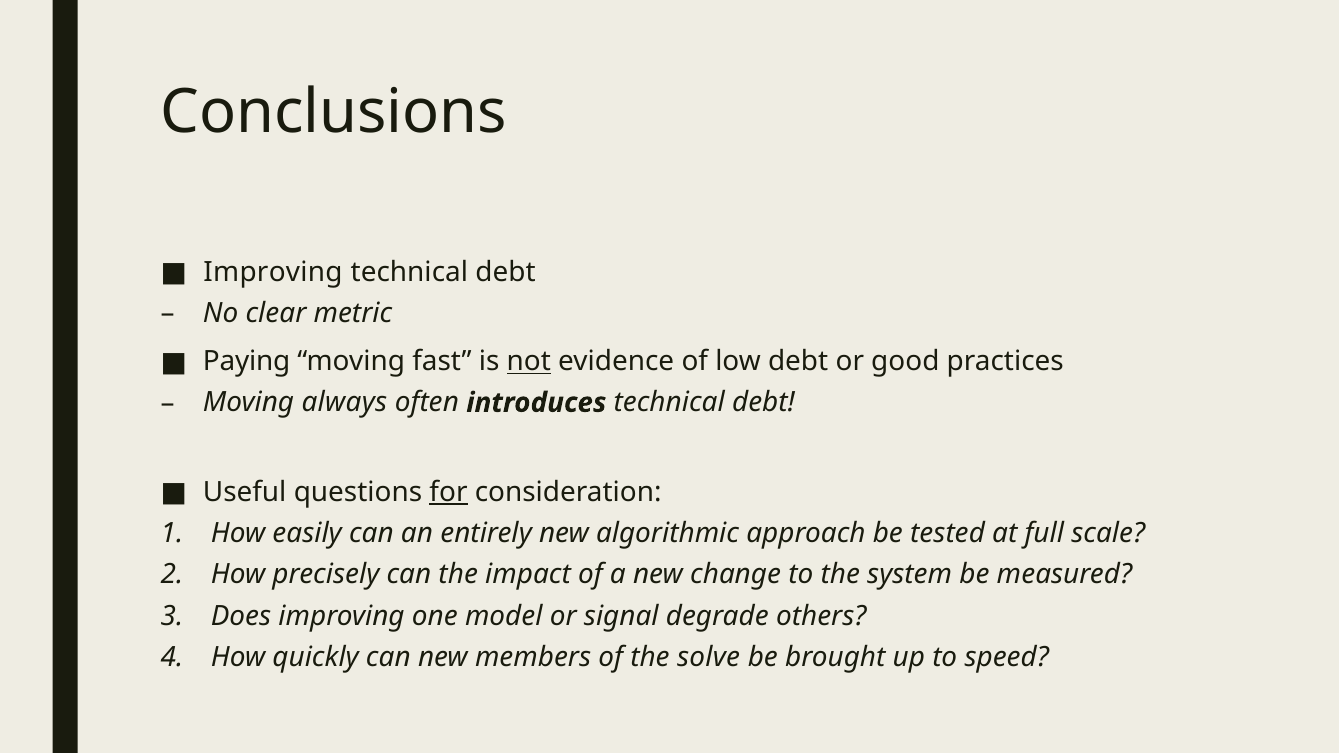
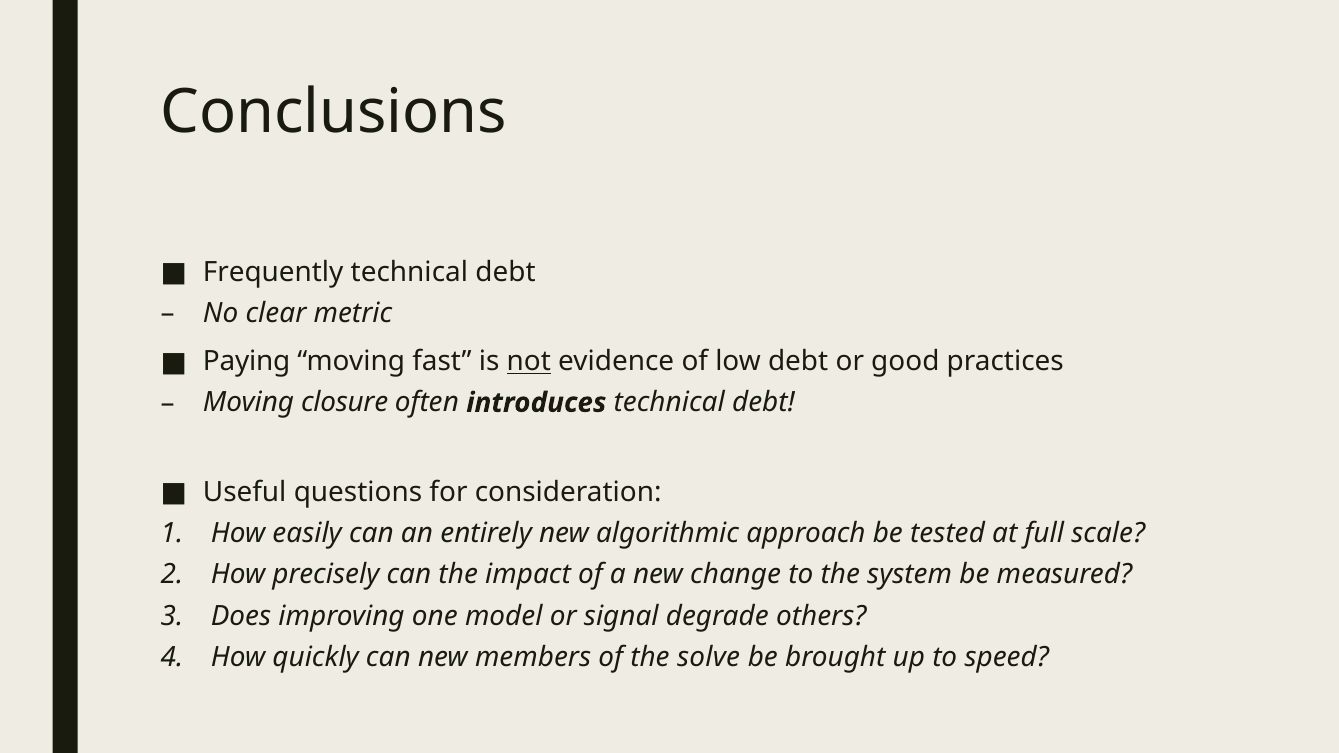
Improving: Improving -> Frequently (273, 272)
always: always -> closure (345, 403)
for underline: present -> none (449, 492)
